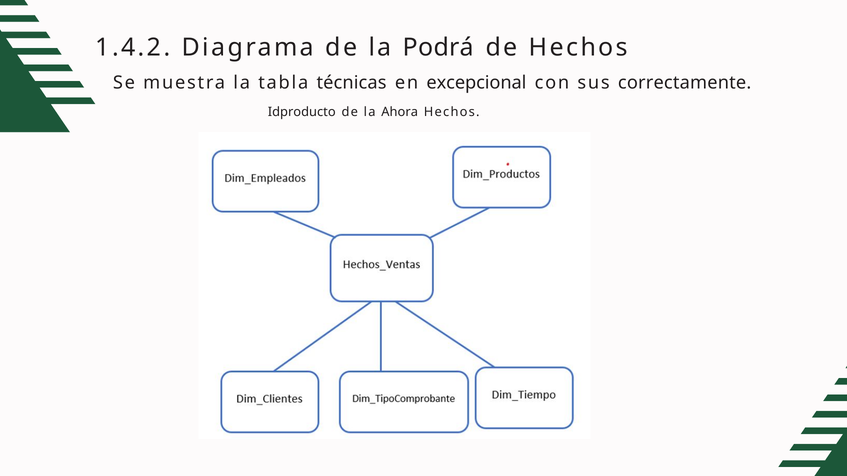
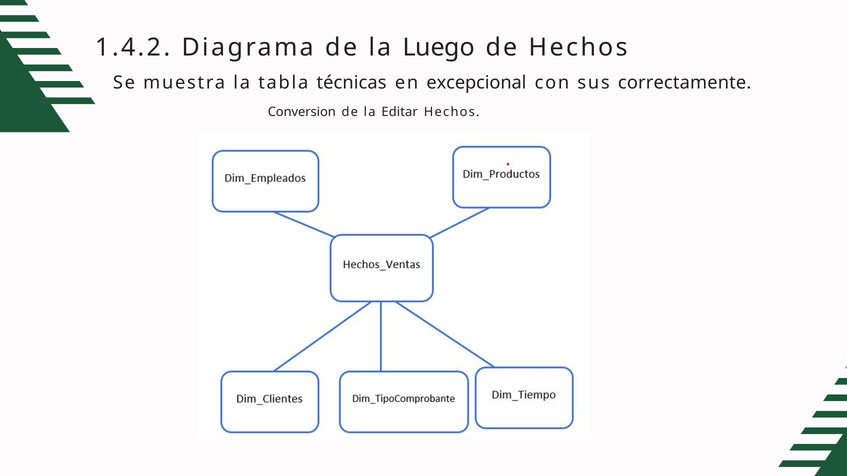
Podrá: Podrá -> Luego (439, 48)
Idproducto: Idproducto -> Conversion (302, 112)
Ahora: Ahora -> Editar (400, 112)
